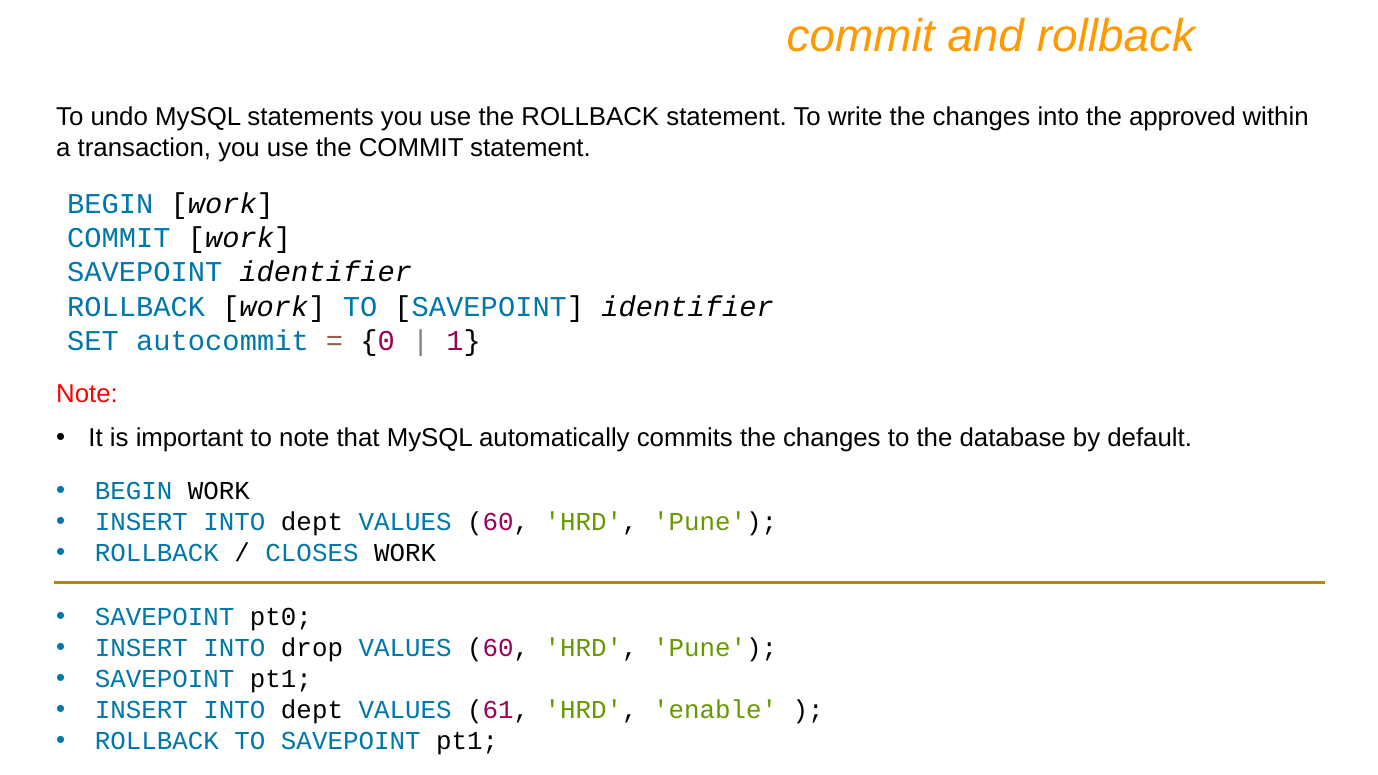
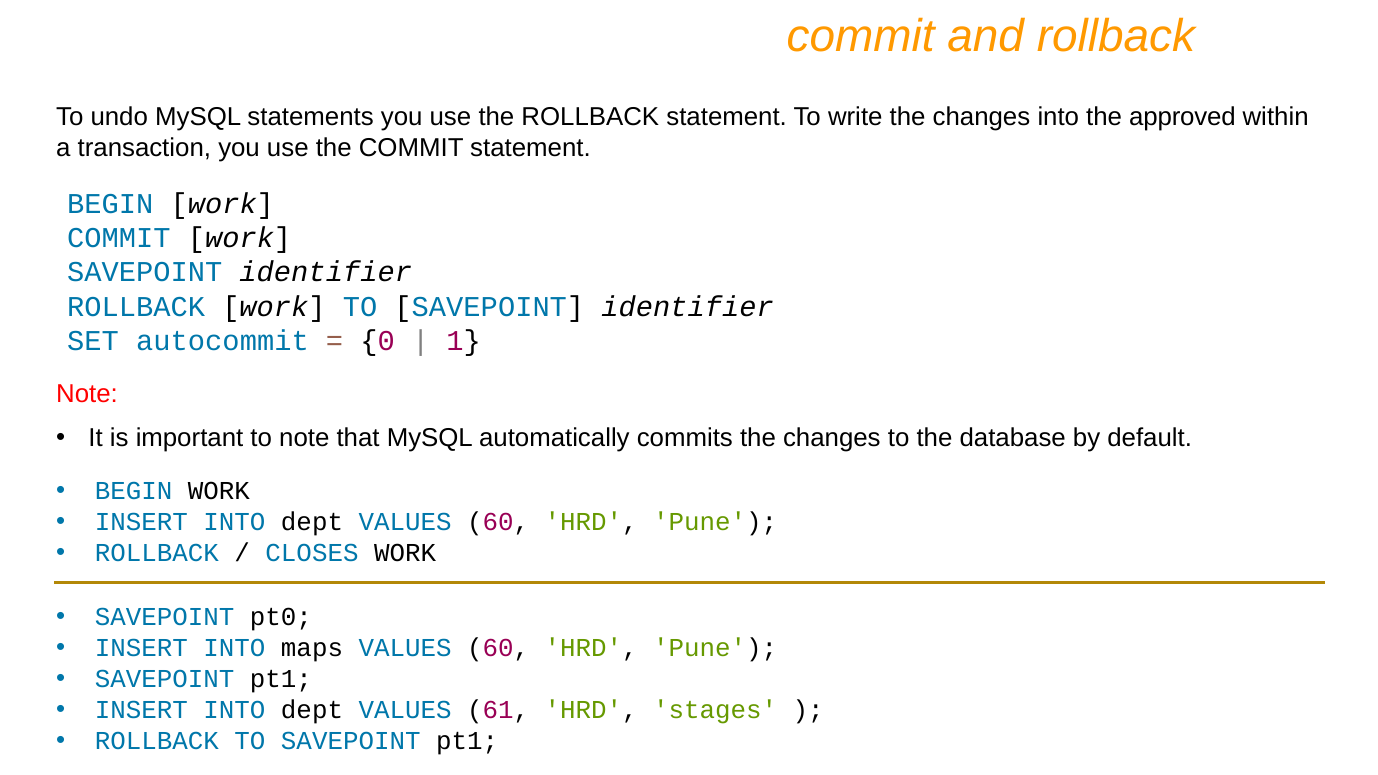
drop: drop -> maps (312, 648)
enable: enable -> stages (715, 710)
